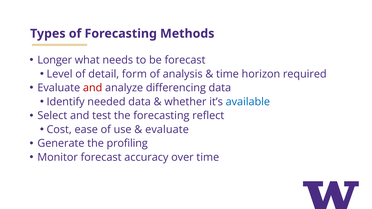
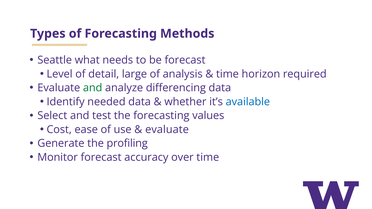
Longer: Longer -> Seattle (55, 60)
form: form -> large (134, 74)
and colour: red -> green (93, 88)
reflect: reflect -> values (208, 116)
